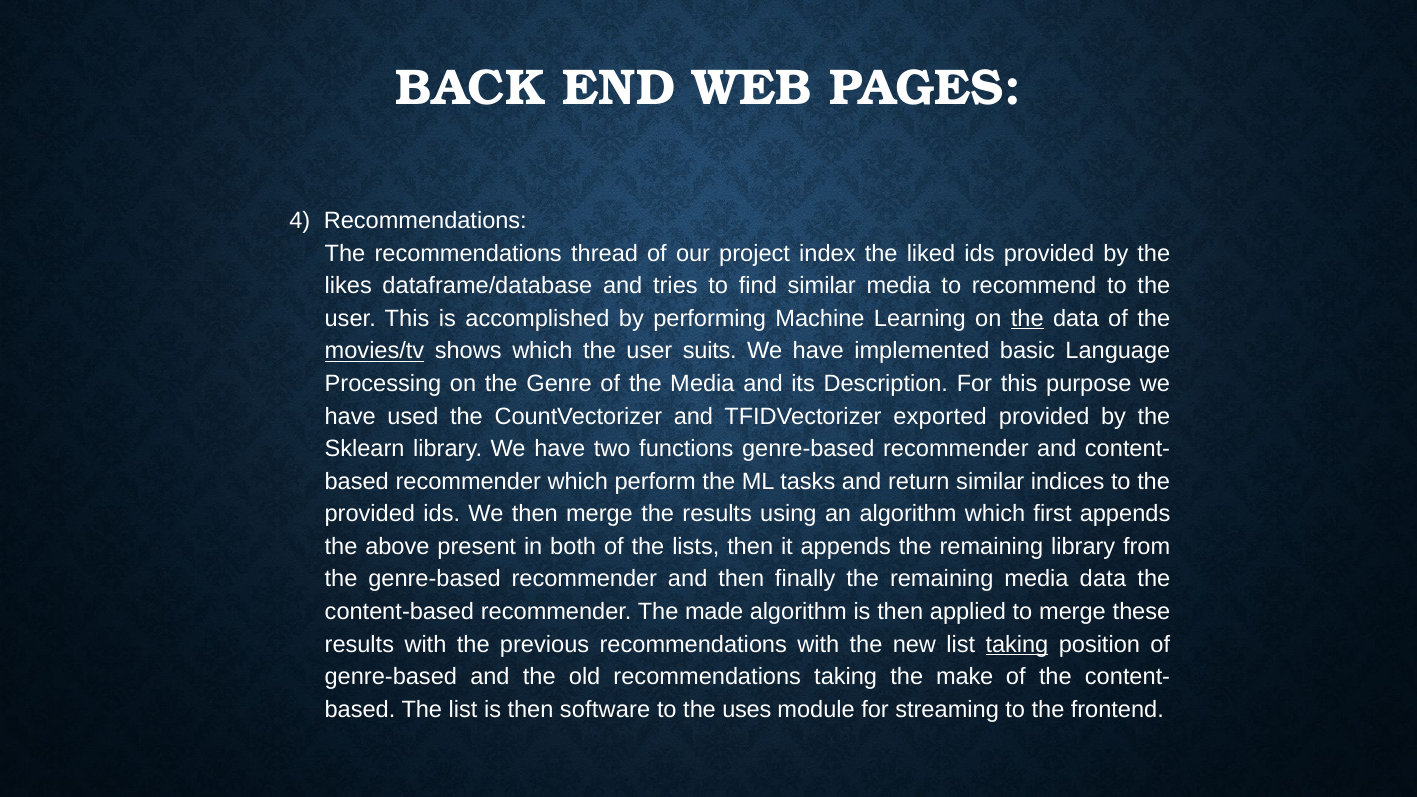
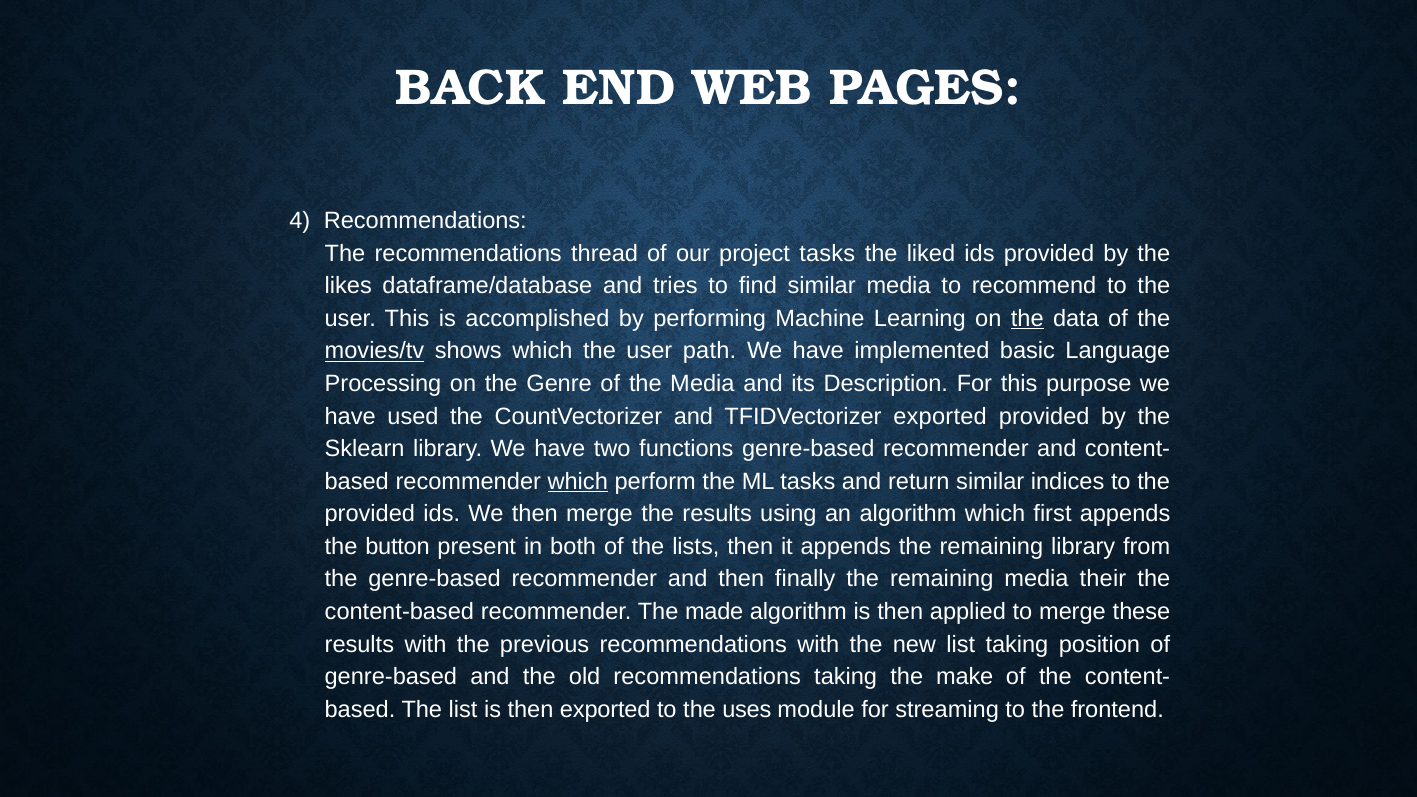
project index: index -> tasks (827, 253)
suits: suits -> path (710, 351)
which underline: none -> present (578, 481)
above: above -> button (397, 547)
media data: data -> their (1103, 579)
taking underline: present -> none (1017, 644)
then software: software -> exported (605, 710)
